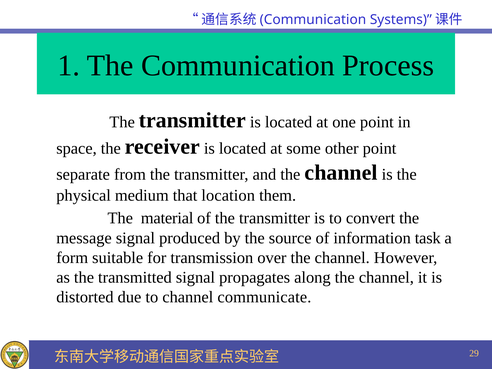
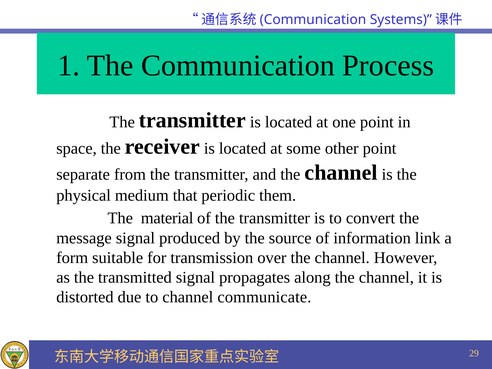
location: location -> periodic (228, 195)
task: task -> link (428, 238)
